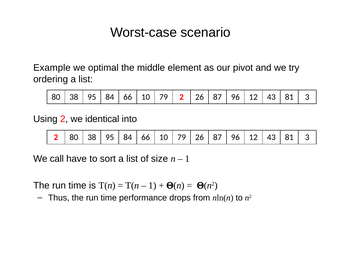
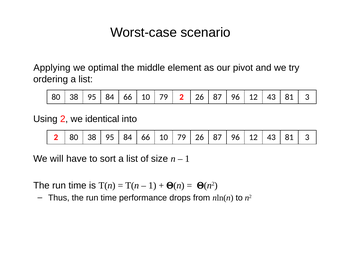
Example: Example -> Applying (52, 68)
call: call -> will (57, 159)
